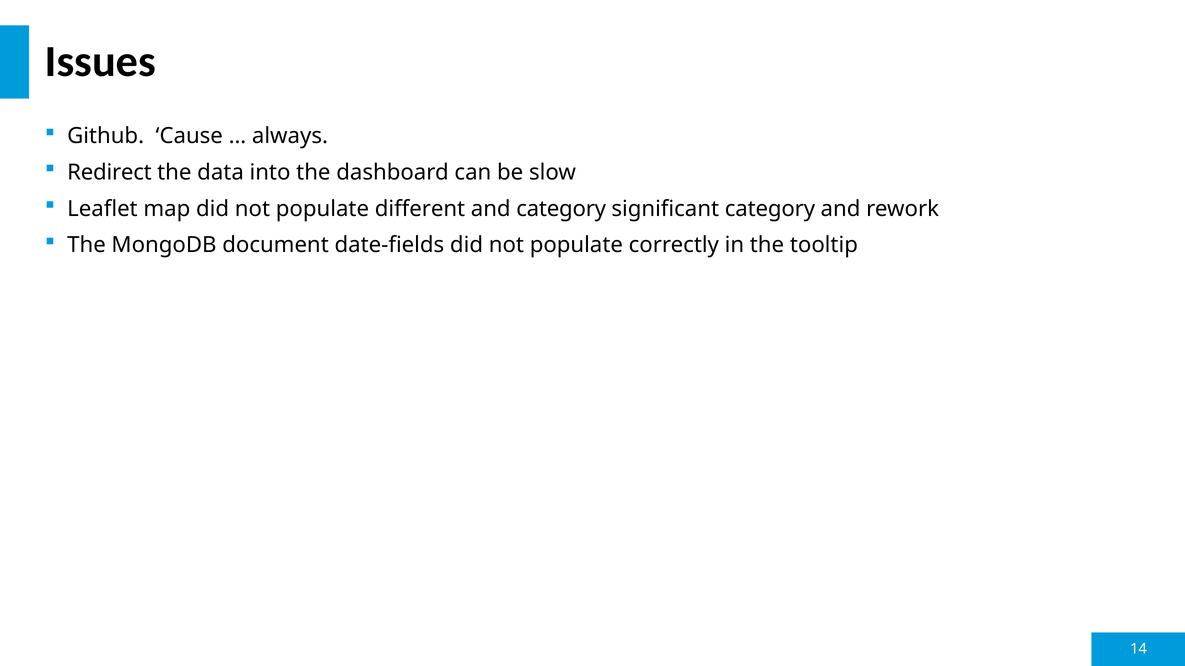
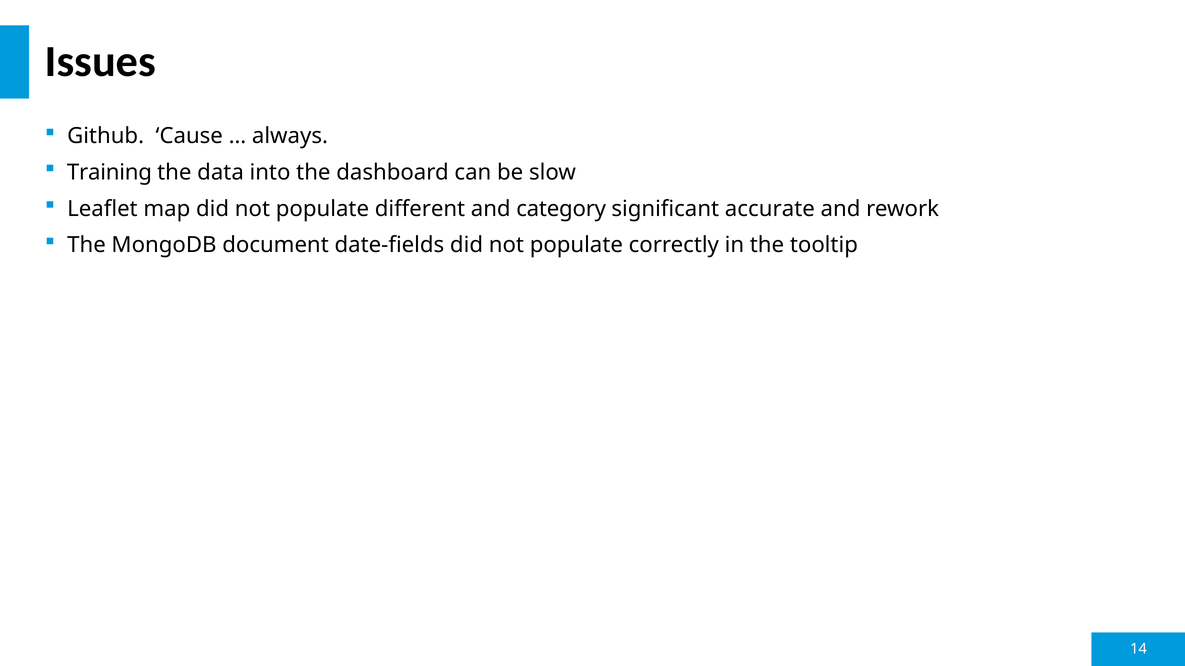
Redirect: Redirect -> Training (109, 173)
significant category: category -> accurate (770, 209)
